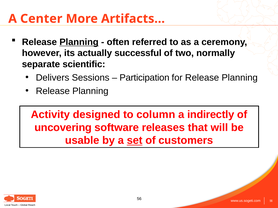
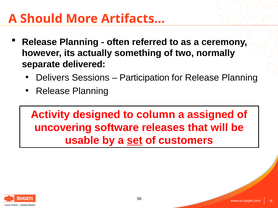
Center: Center -> Should (41, 19)
Planning underline: present -> none (79, 42)
successful: successful -> something (138, 53)
scientific: scientific -> delivered (84, 64)
indirectly: indirectly -> assigned (211, 115)
